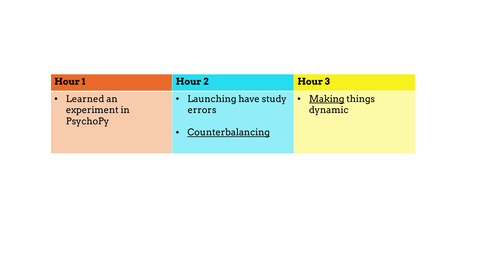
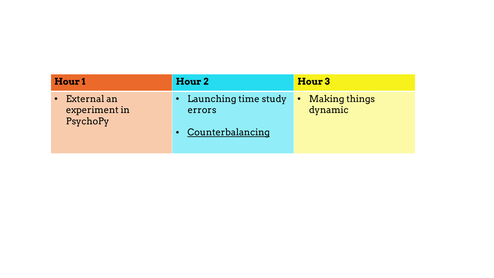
Learned: Learned -> External (85, 99)
have: have -> time (249, 99)
Making underline: present -> none (327, 99)
